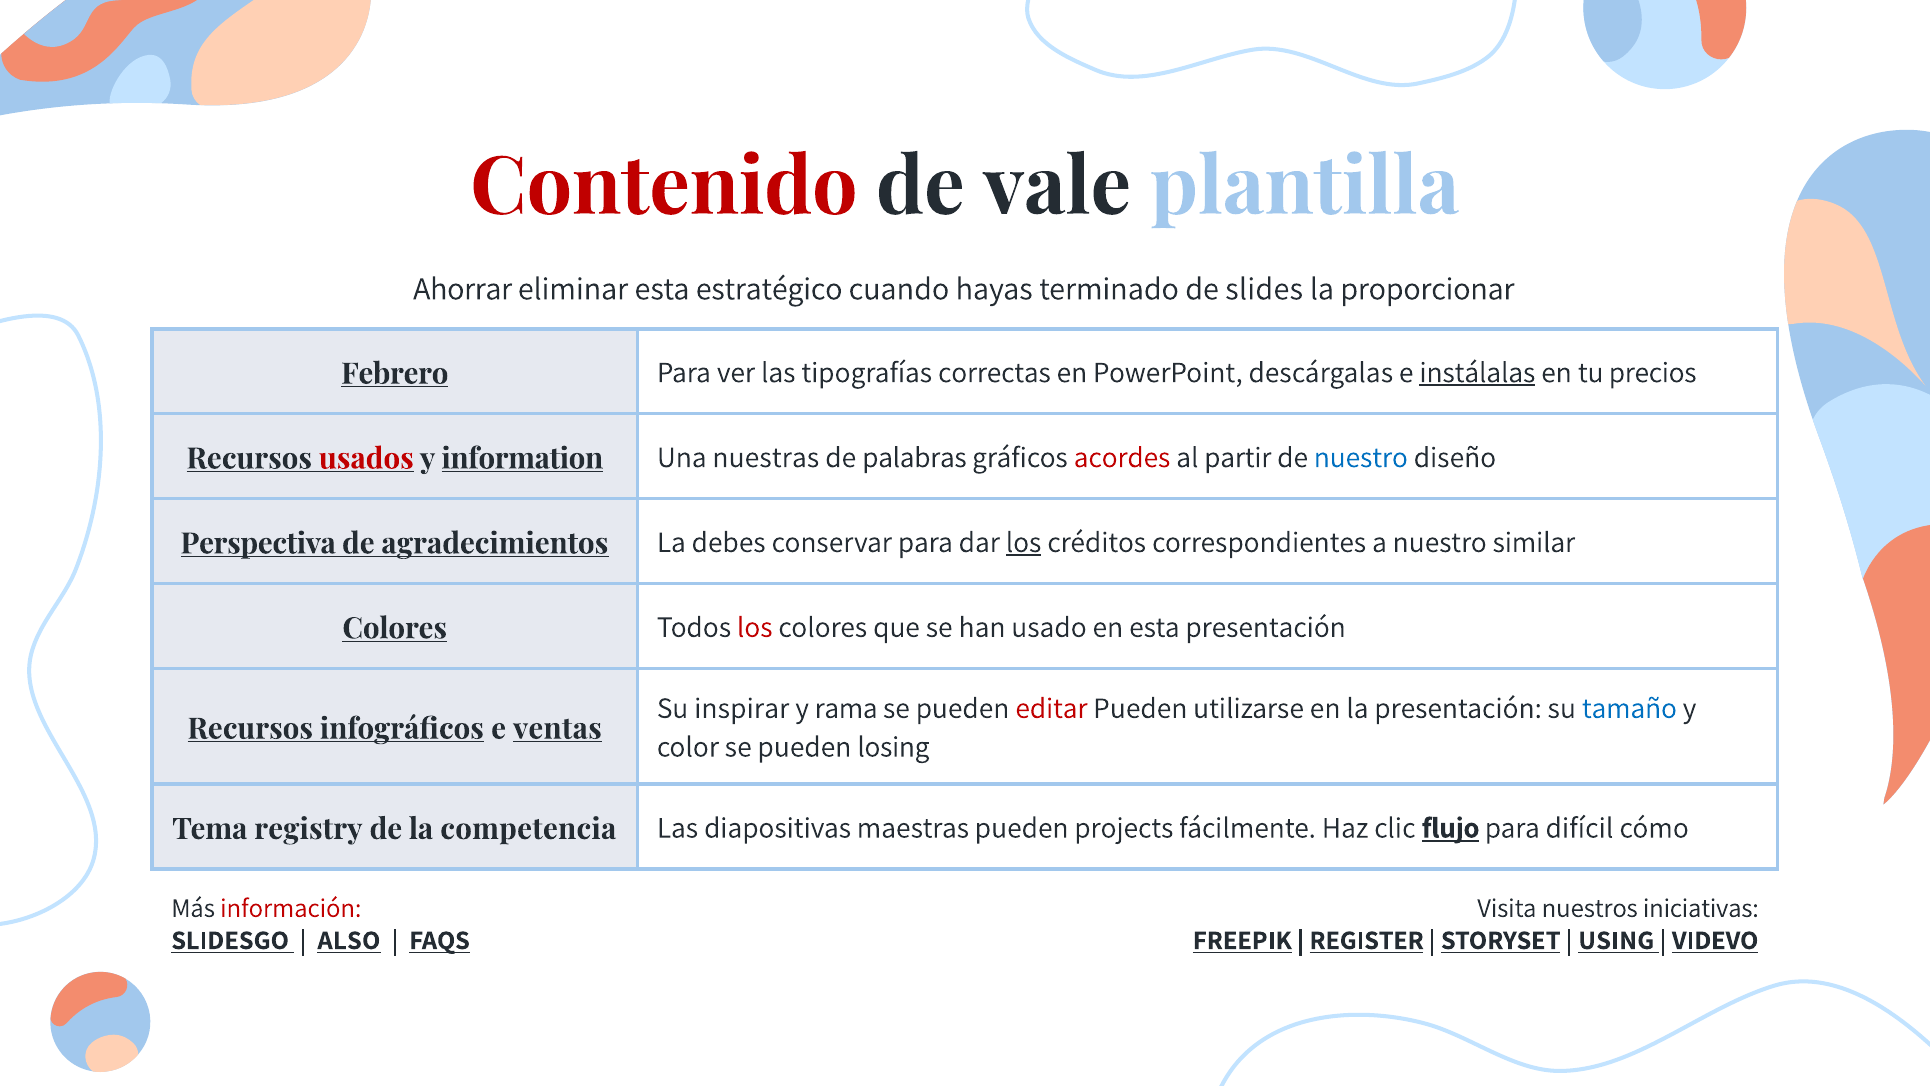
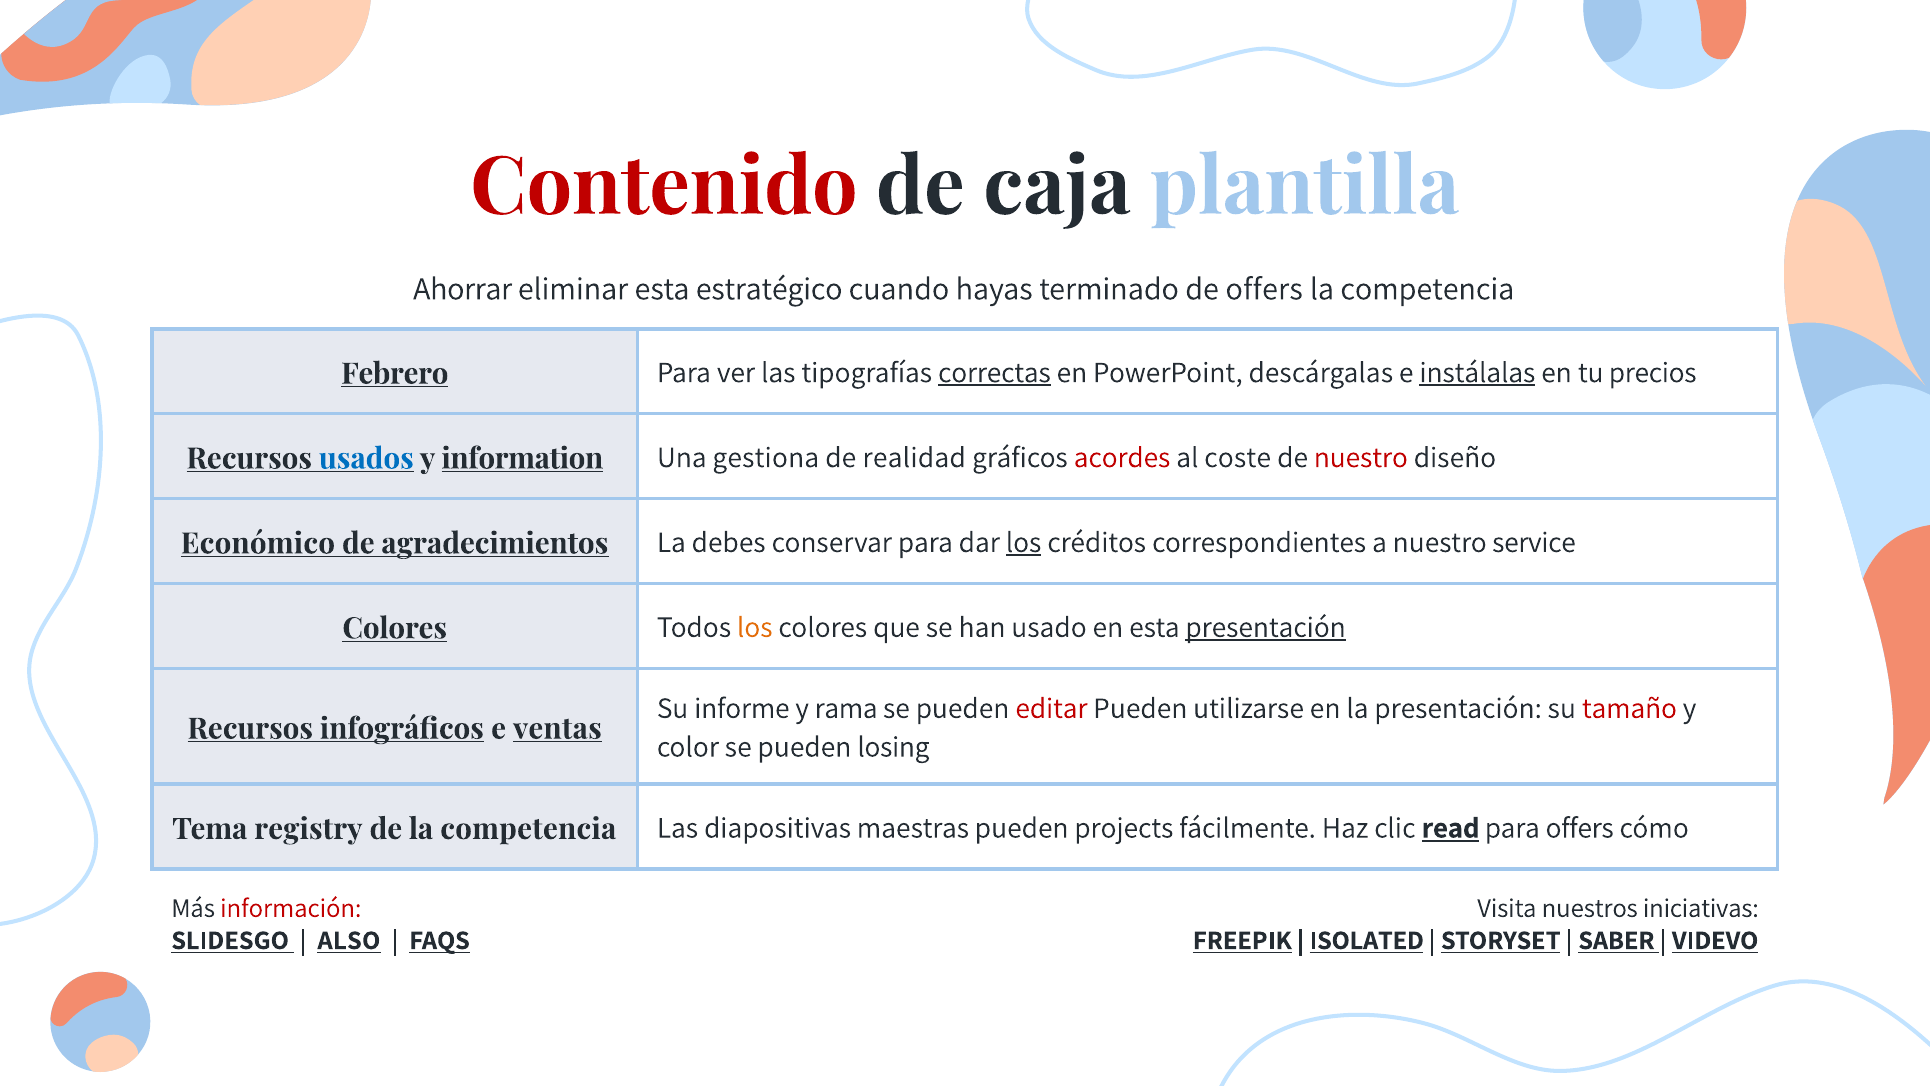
vale: vale -> caja (1057, 187)
de slides: slides -> offers (1264, 289)
proporcionar: proporcionar -> competencia (1427, 289)
correctas underline: none -> present (994, 372)
usados colour: red -> blue (366, 459)
nuestras: nuestras -> gestiona (766, 457)
palabras: palabras -> realidad (914, 457)
partir: partir -> coste (1238, 457)
nuestro colour: blue -> red (1361, 457)
Perspectiva: Perspectiva -> Económico (258, 544)
similar: similar -> service (1534, 542)
los colour: red -> orange (755, 627)
presentación underline: none -> present (1266, 627)
inspirar: inspirar -> informe (742, 708)
tamaño colour: blue -> red (1629, 708)
flujo: flujo -> read (1451, 828)
para difícil: difícil -> offers (1580, 828)
REGISTER: REGISTER -> ISOLATED (1367, 940)
USING: USING -> SABER (1616, 940)
